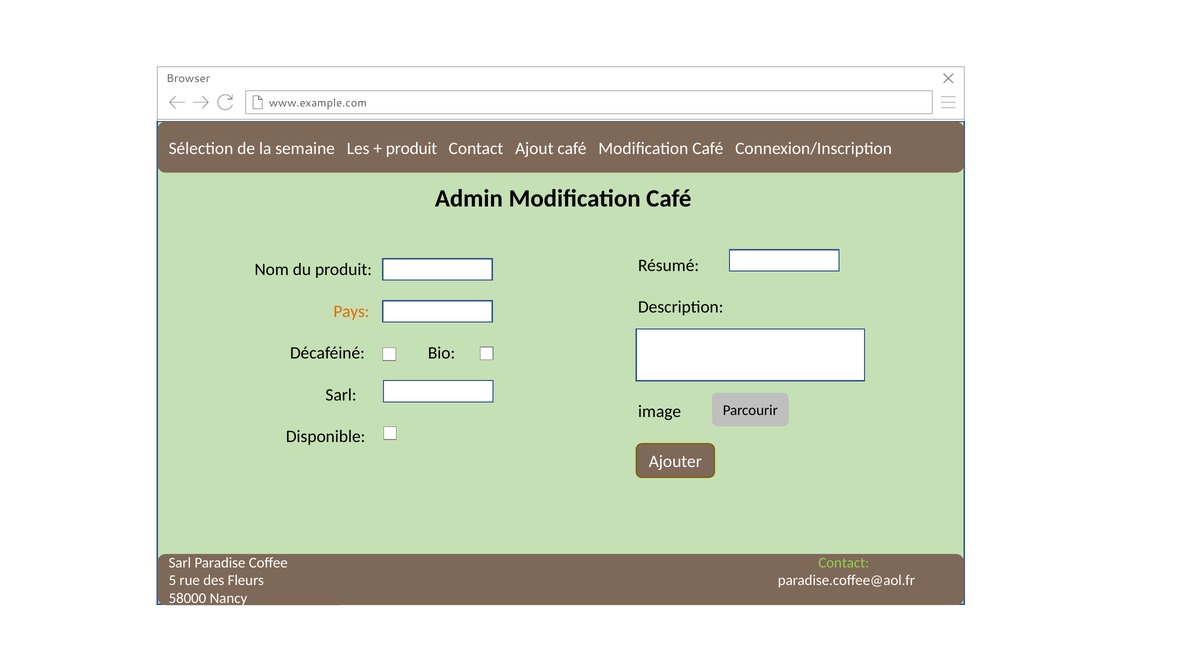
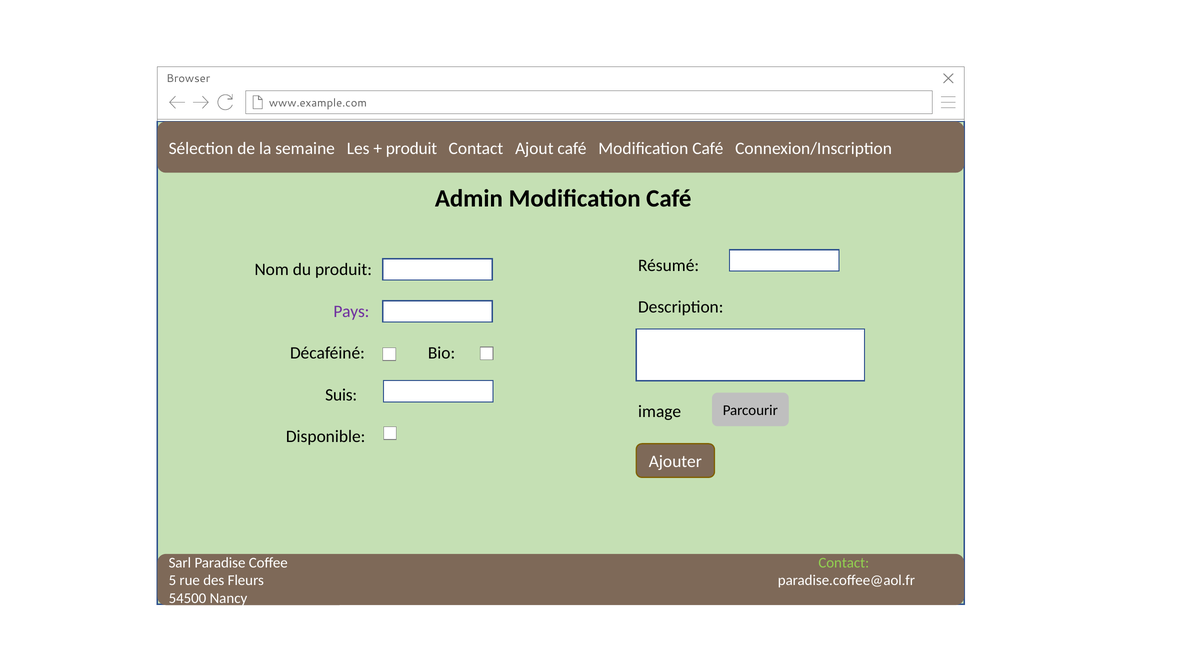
Pays colour: orange -> purple (351, 311)
Sarl: Sarl -> Suis (341, 395)
58000: 58000 -> 54500 (187, 598)
